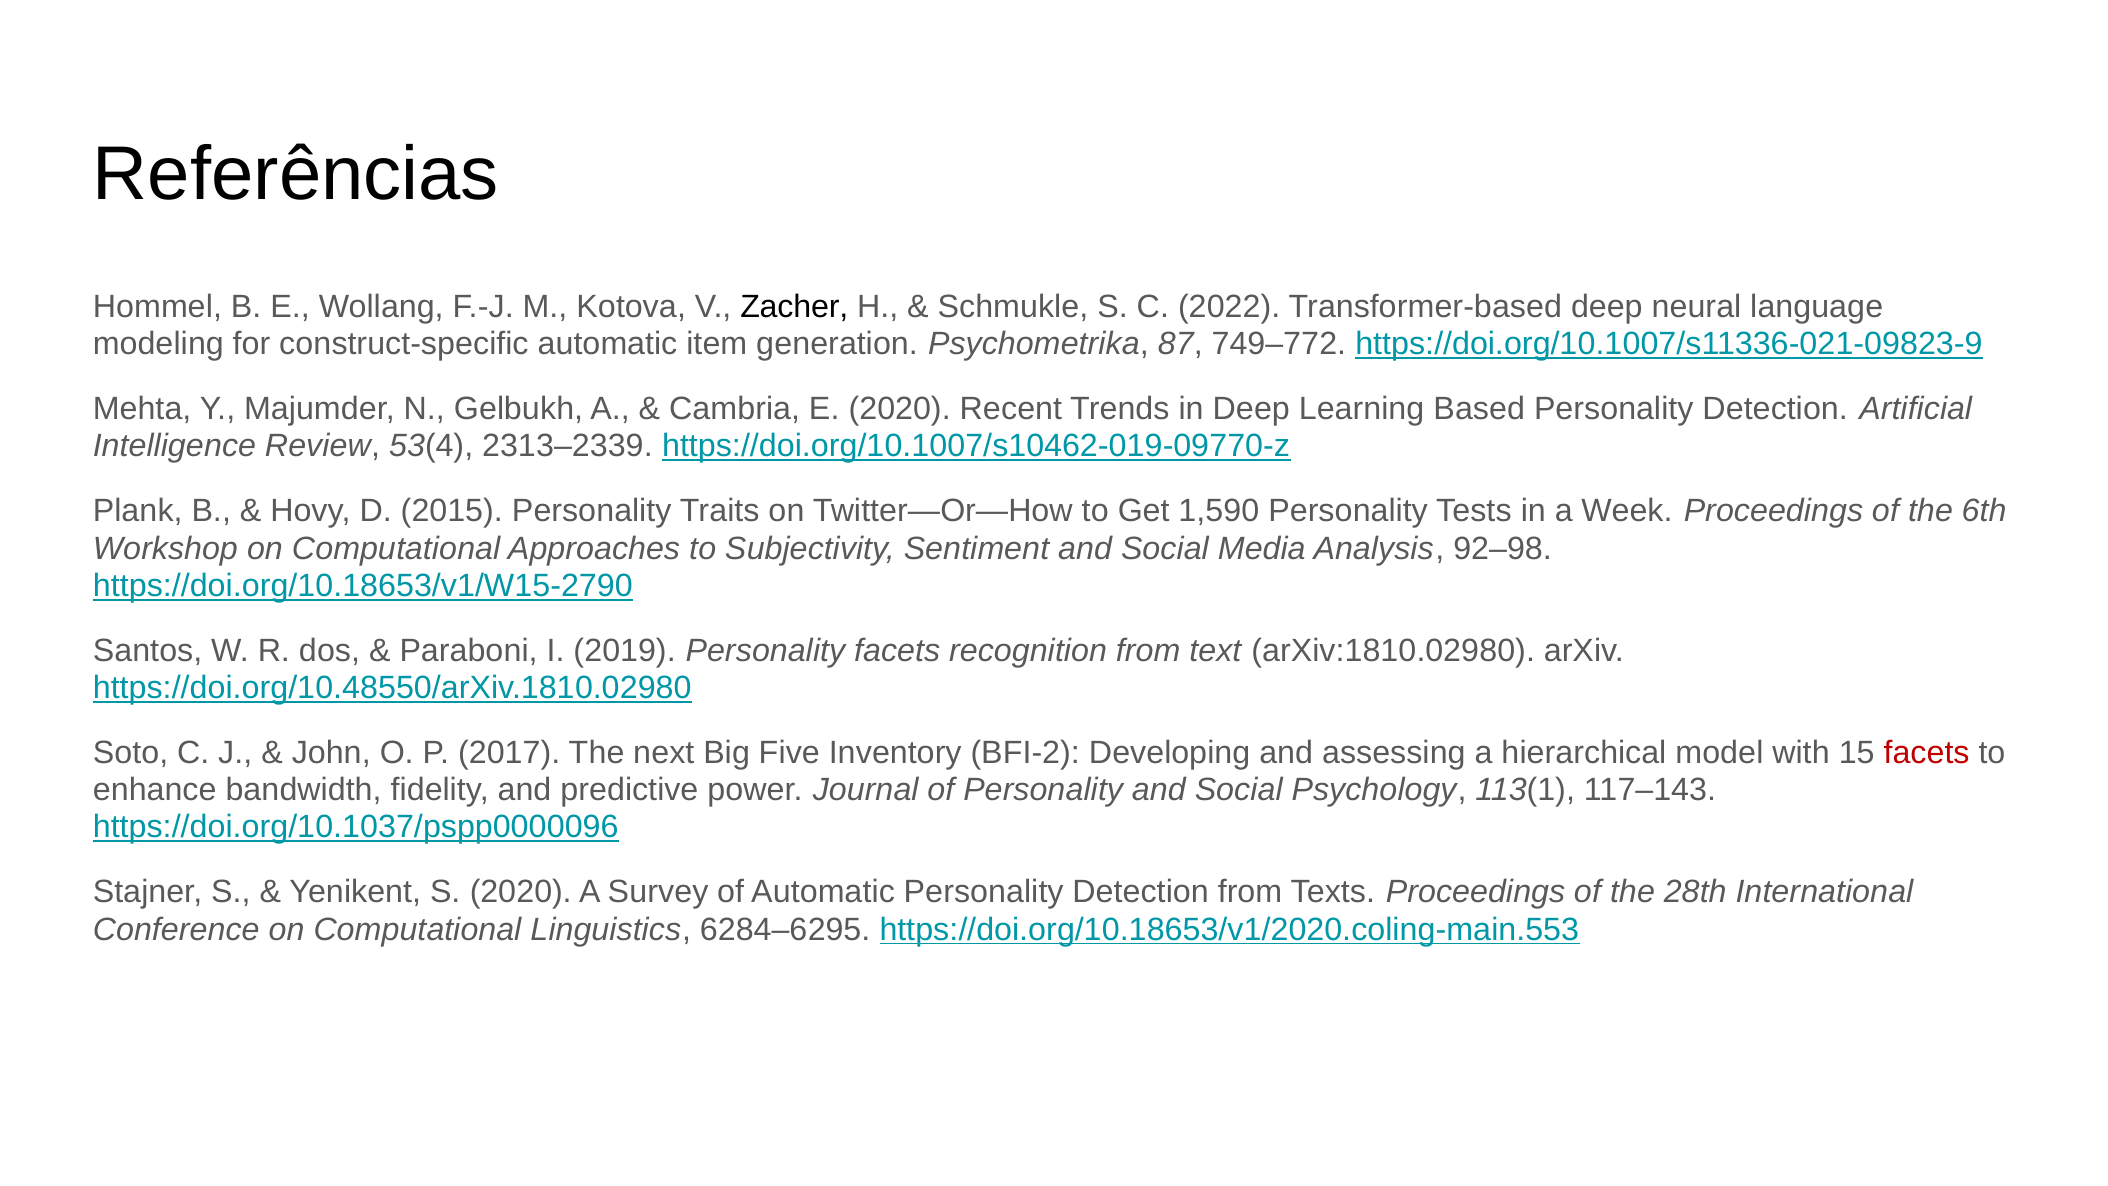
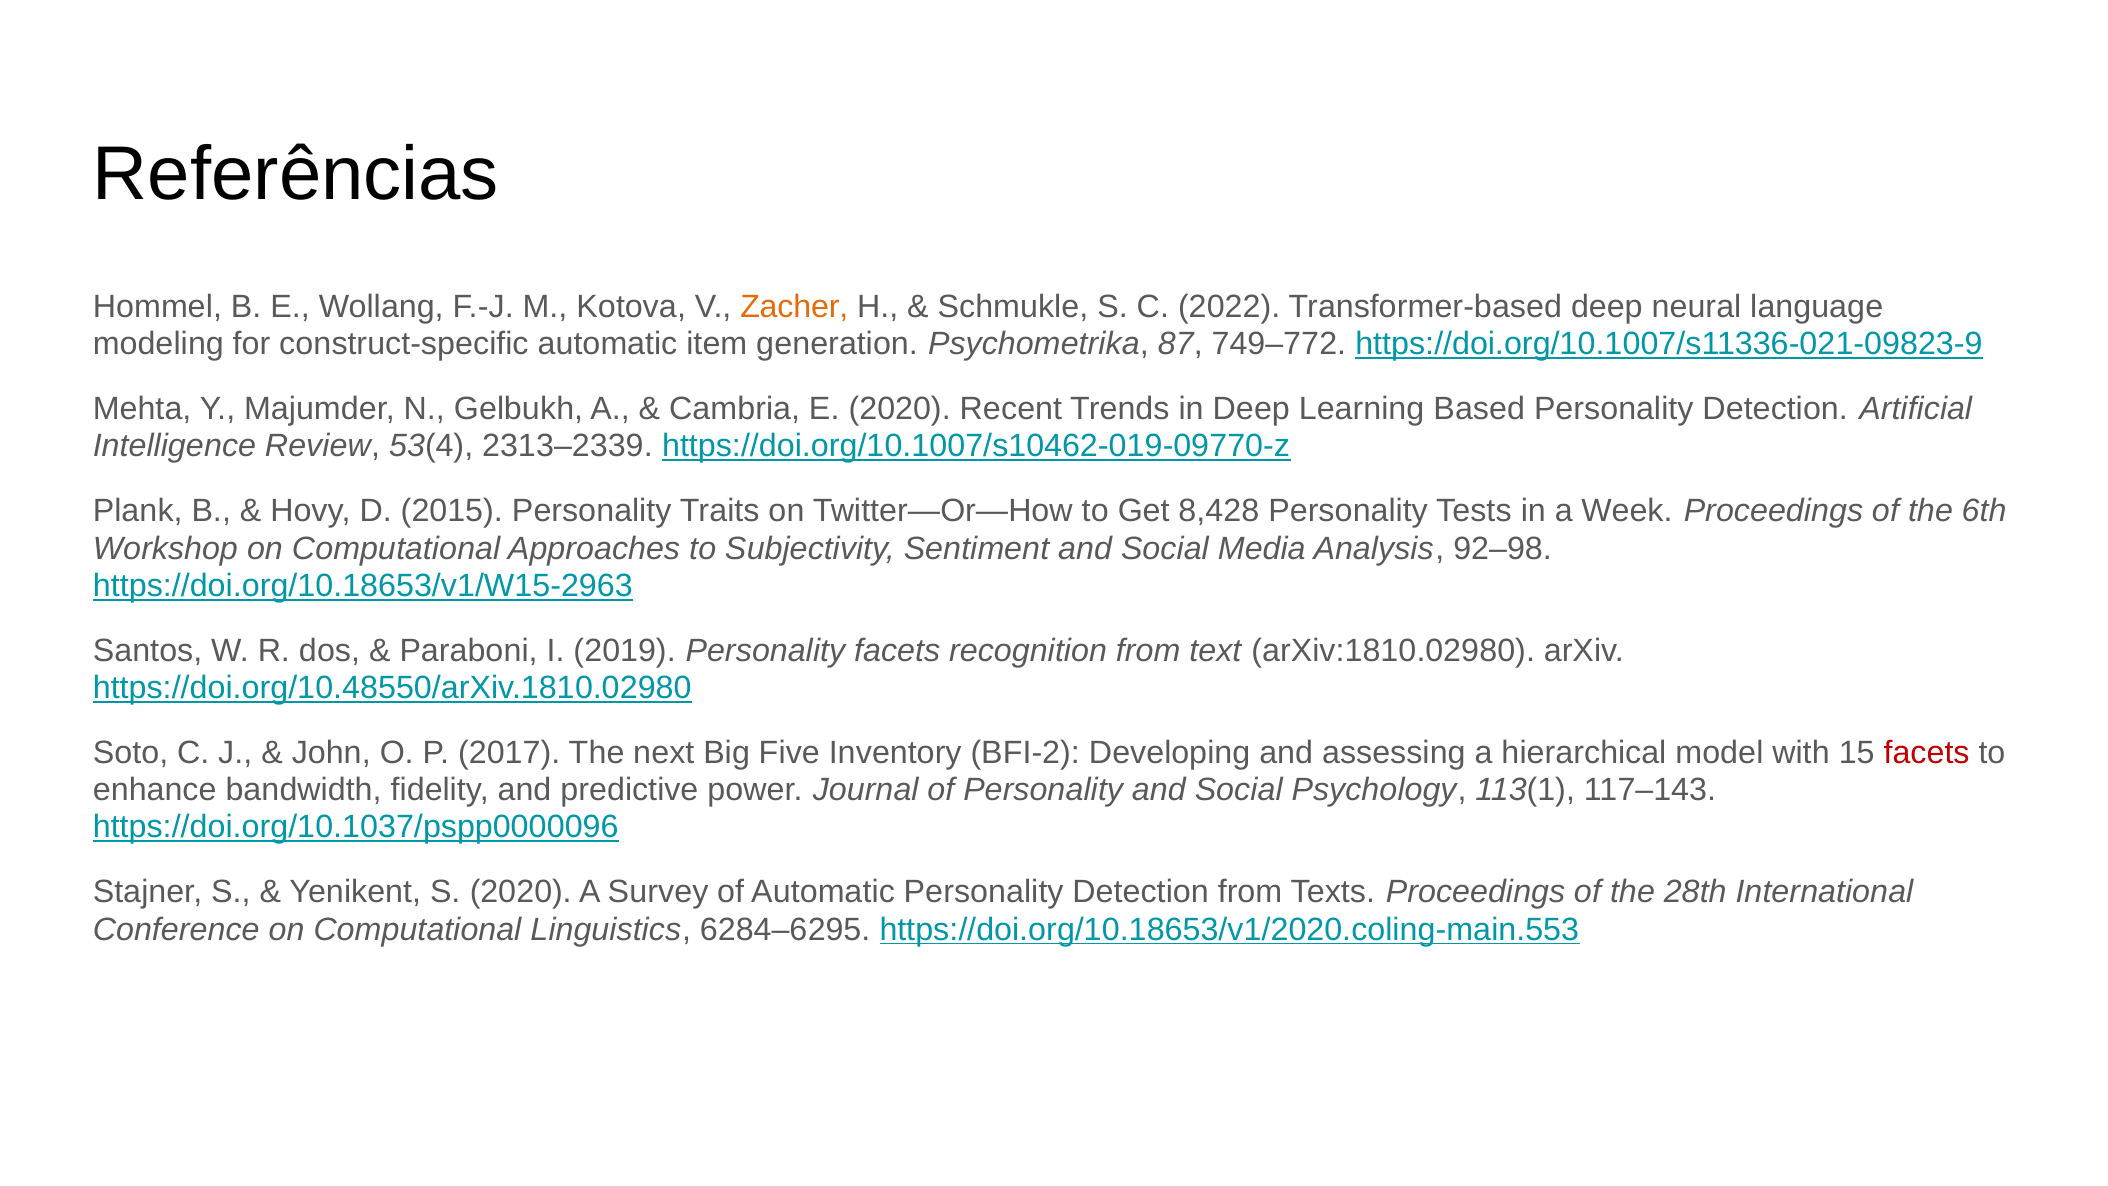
Zacher colour: black -> orange (794, 307)
1,590: 1,590 -> 8,428 (1219, 511)
https://doi.org/10.18653/v1/W15-2790: https://doi.org/10.18653/v1/W15-2790 -> https://doi.org/10.18653/v1/W15-2963 (363, 585)
